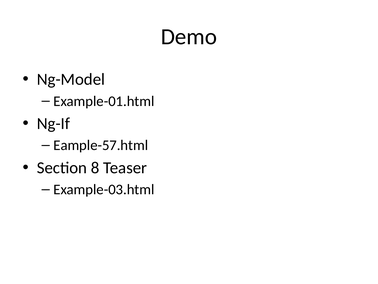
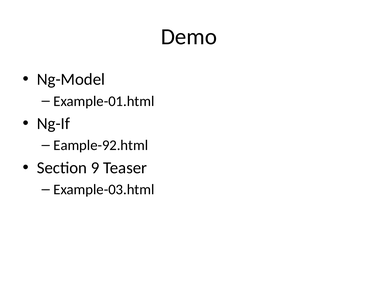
Eample-57.html: Eample-57.html -> Eample-92.html (101, 145)
8: 8 -> 9 (95, 168)
